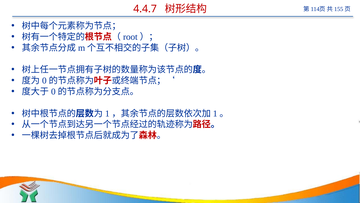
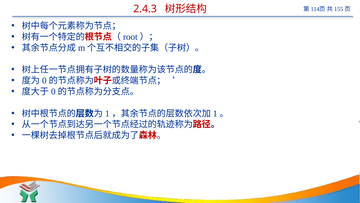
4.4.7: 4.4.7 -> 2.4.3 (145, 9)
